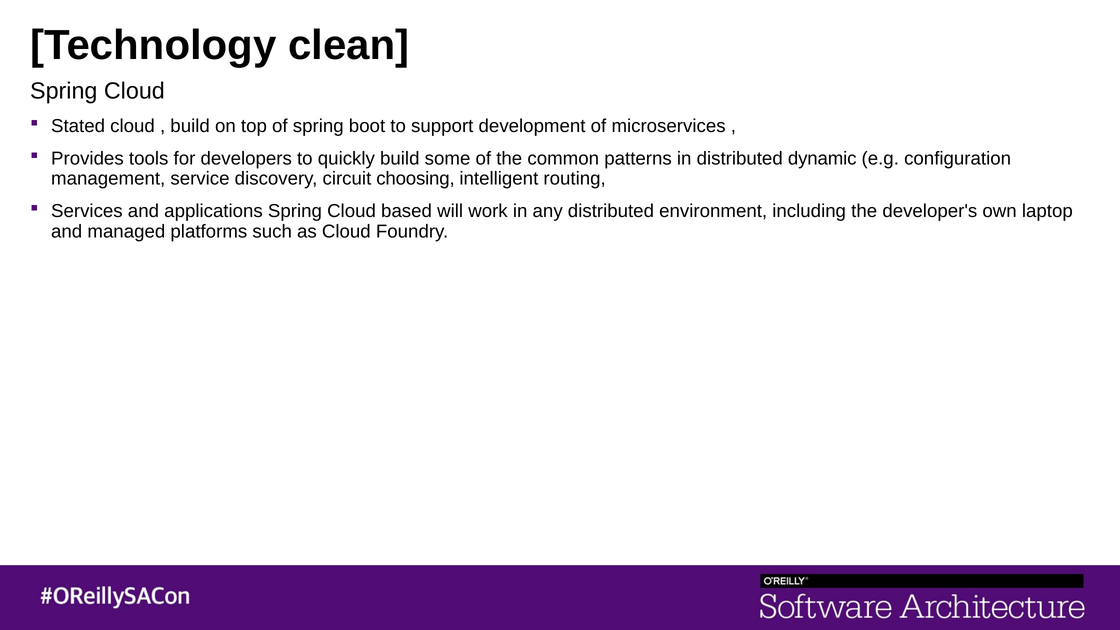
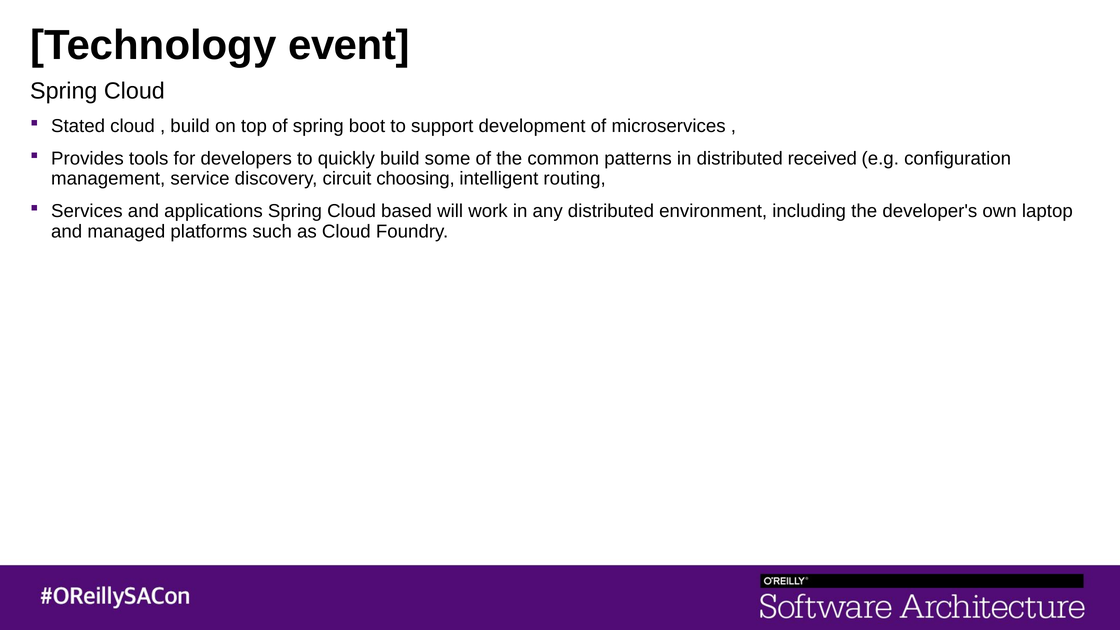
clean: clean -> event (349, 45)
dynamic: dynamic -> received (822, 159)
